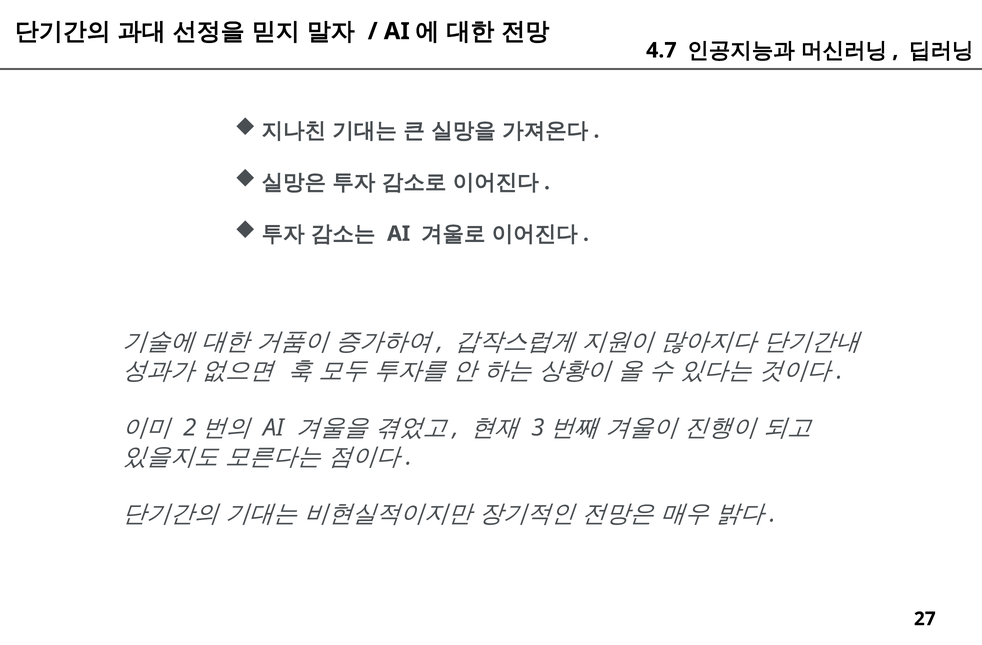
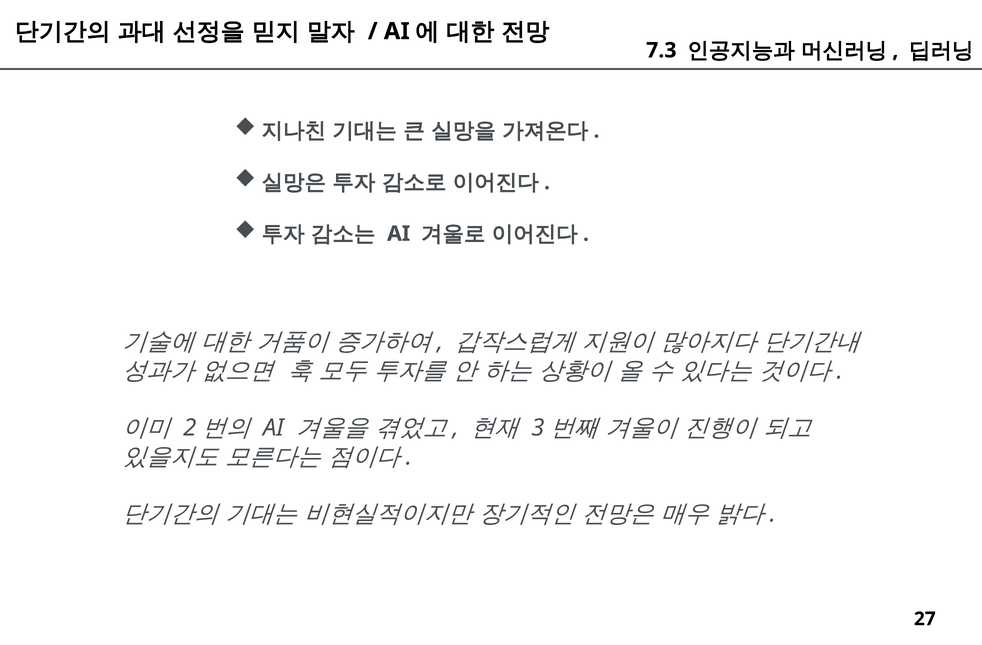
4.7: 4.7 -> 7.3 (661, 50)
